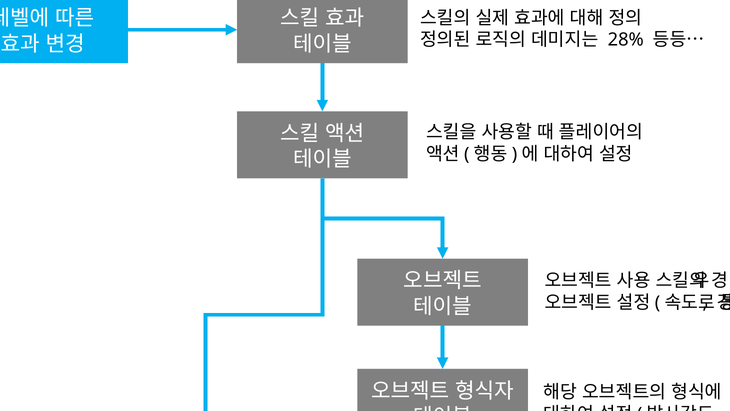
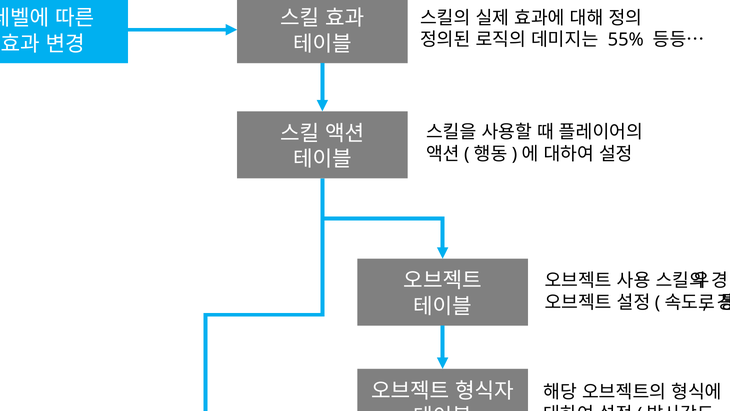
28%: 28% -> 55% (626, 40)
